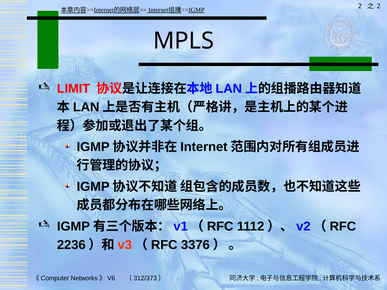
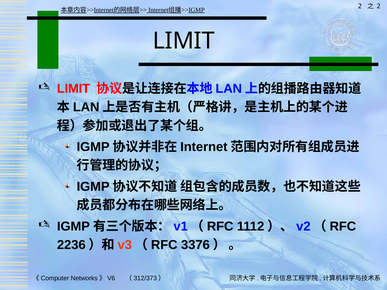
MPLS: MPLS -> LIMIT (184, 41)
